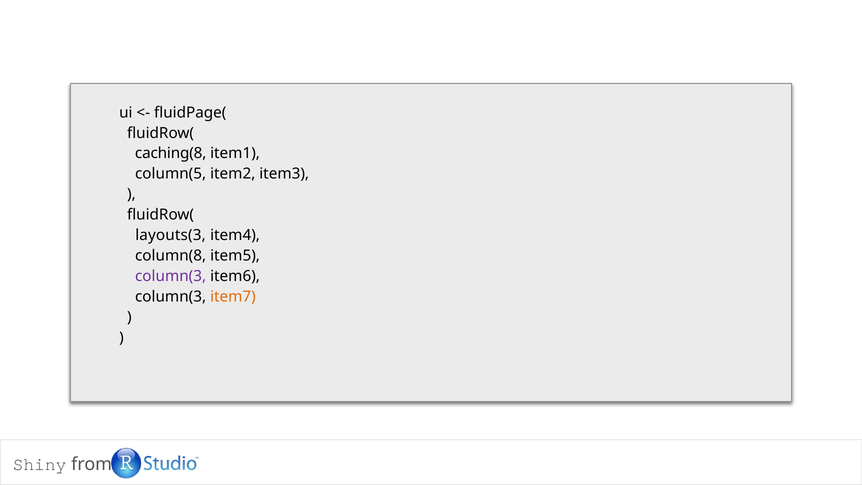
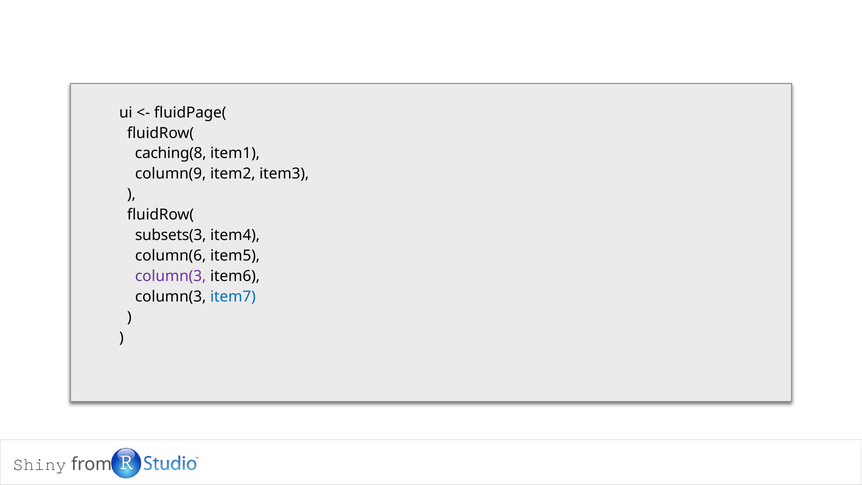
column(5: column(5 -> column(9 (171, 174)
layouts(3: layouts(3 -> subsets(3 (171, 235)
column(8: column(8 -> column(6 (171, 256)
item7 colour: orange -> blue (233, 297)
